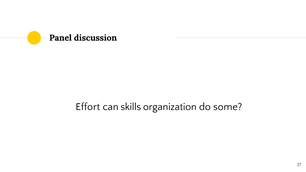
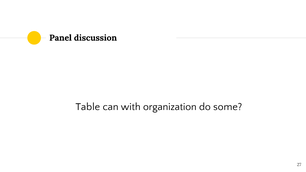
Effort: Effort -> Table (88, 107)
skills: skills -> with (131, 107)
